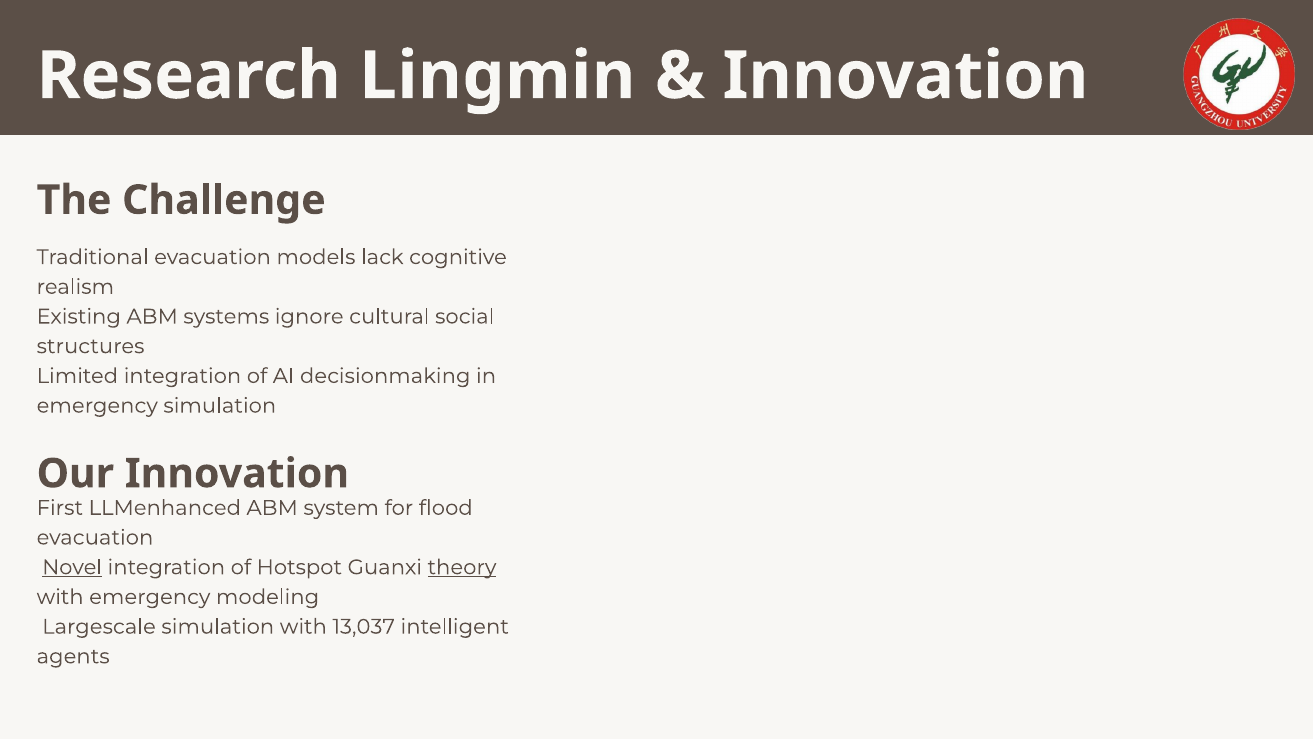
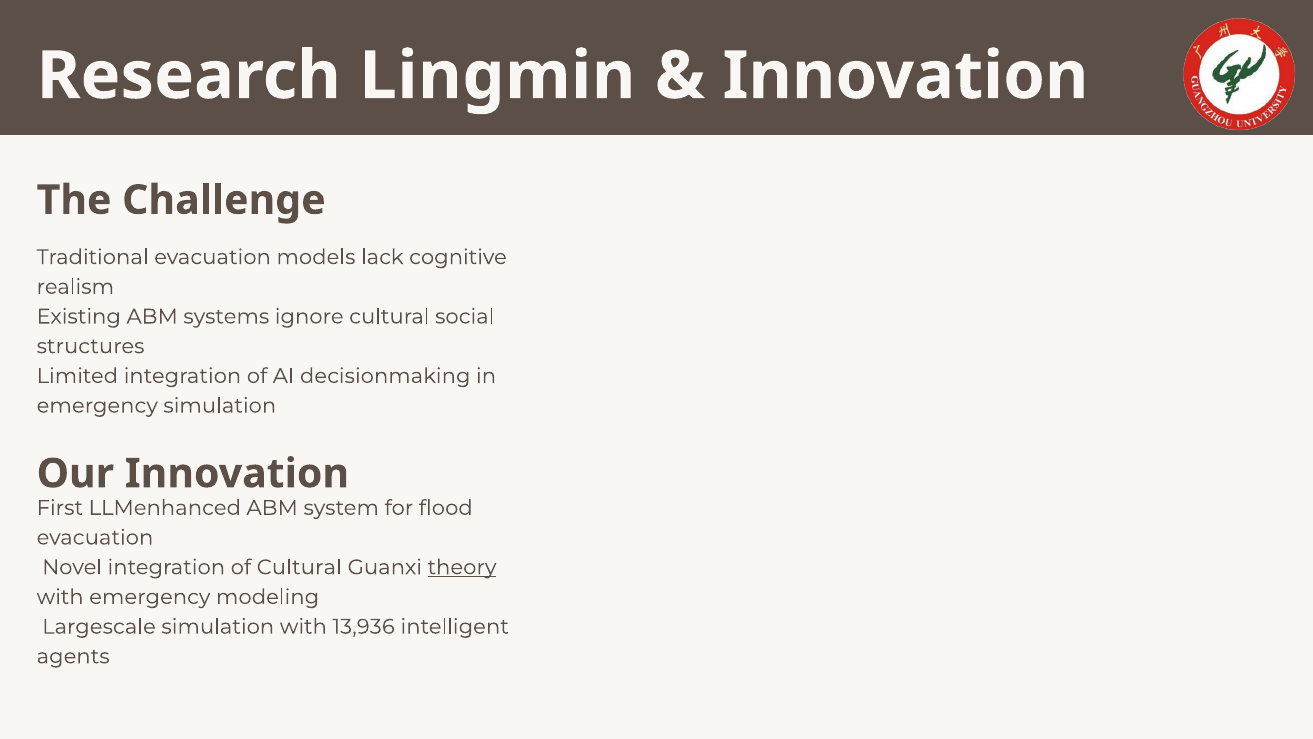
Novel underline: present -> none (72, 567)
of Hotspot: Hotspot -> Cultural (299, 567)
13,037: 13,037 -> 13,936 (364, 626)
